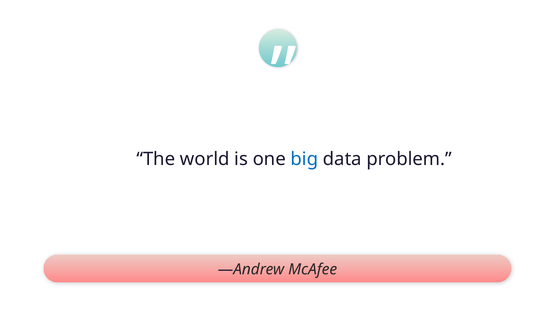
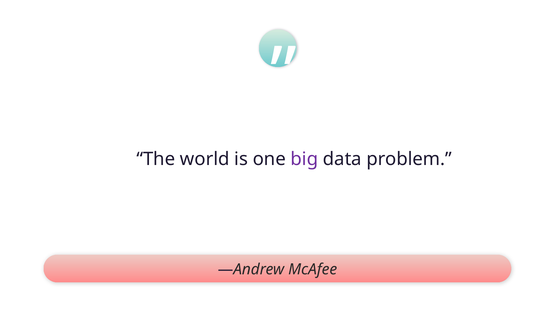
big colour: blue -> purple (304, 159)
